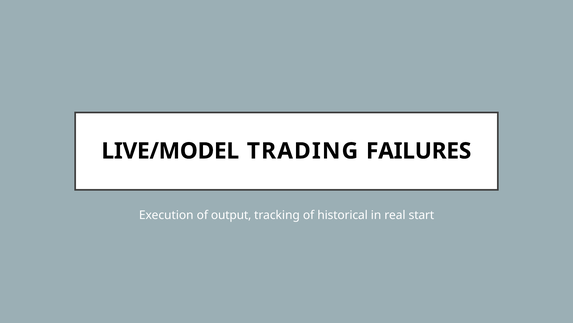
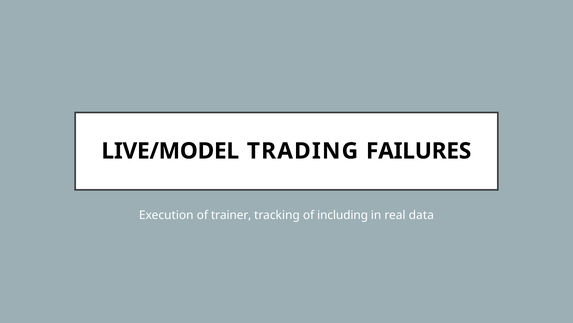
output: output -> trainer (231, 215)
historical: historical -> including (343, 215)
start: start -> data (421, 215)
